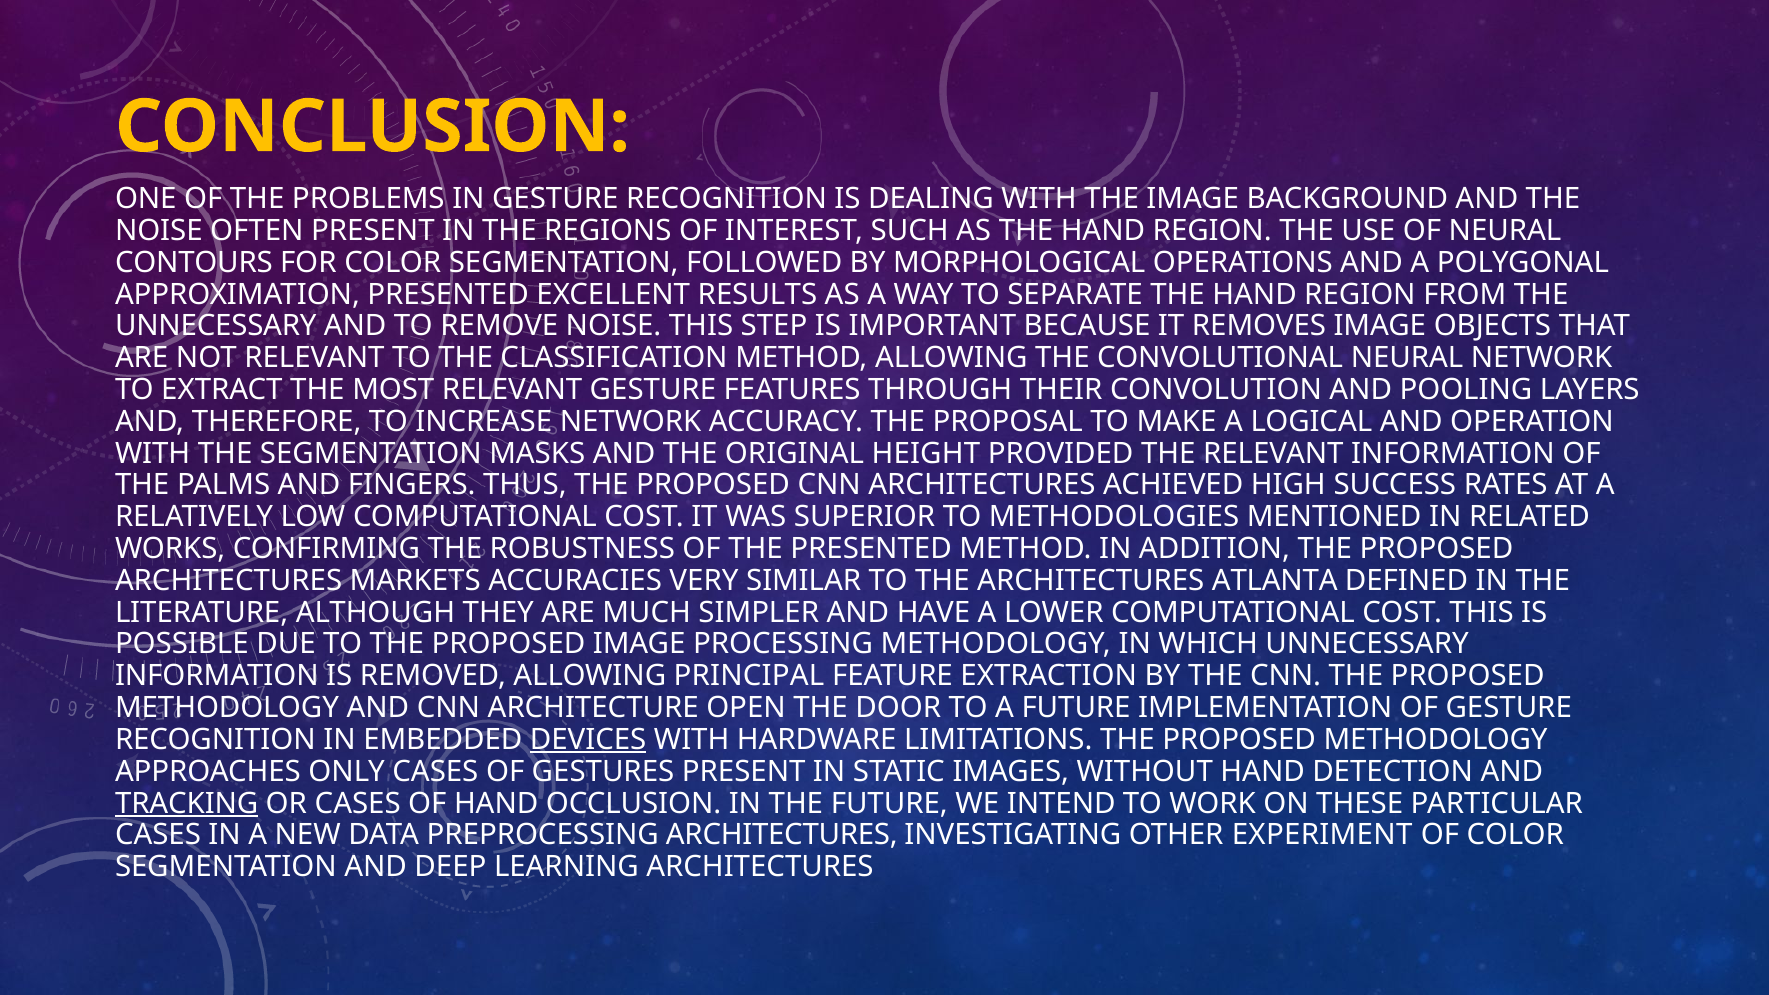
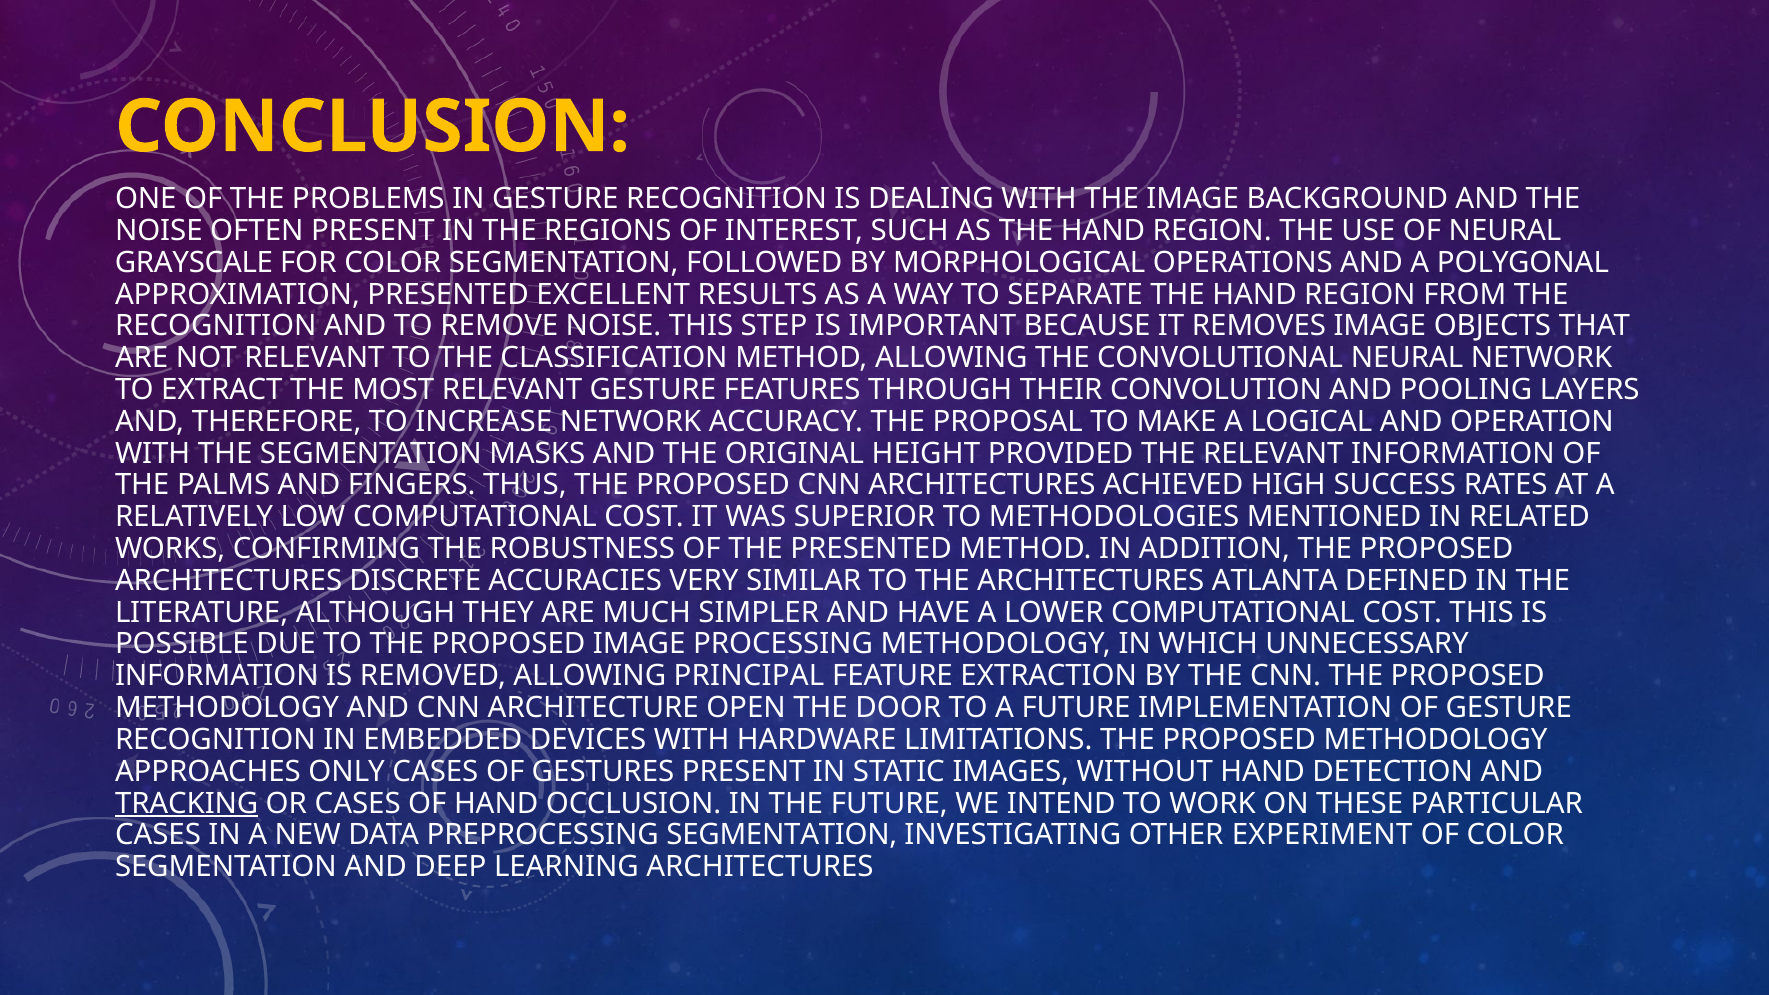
CONTOURS: CONTOURS -> GRAYSCALE (194, 263)
UNNECESSARY: UNNECESSARY -> RECOGNITION (216, 326)
MARKETS: MARKETS -> DISCRETE (415, 581)
DEVICES underline: present -> none (588, 740)
PREPROCESSING ARCHITECTURES: ARCHITECTURES -> SEGMENTATION (782, 835)
